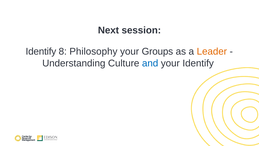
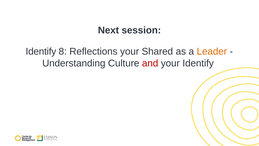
Philosophy: Philosophy -> Reflections (93, 51)
Groups: Groups -> Shared (157, 51)
and colour: blue -> red (150, 63)
